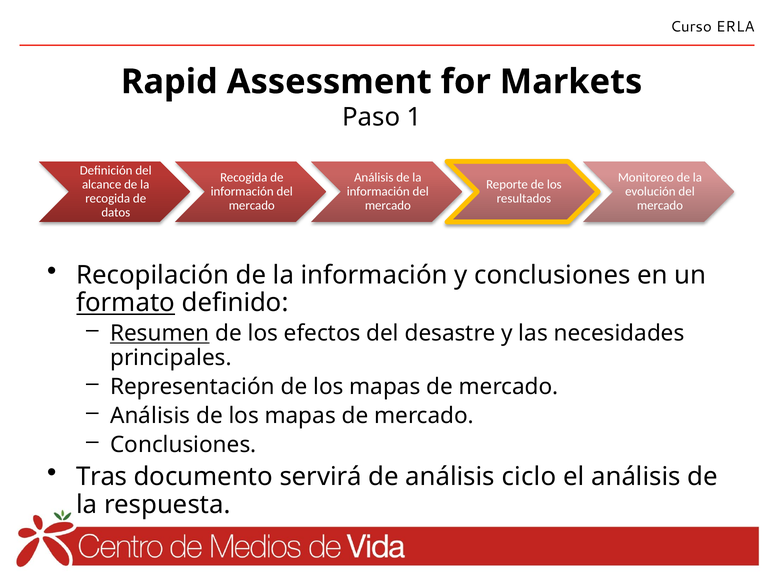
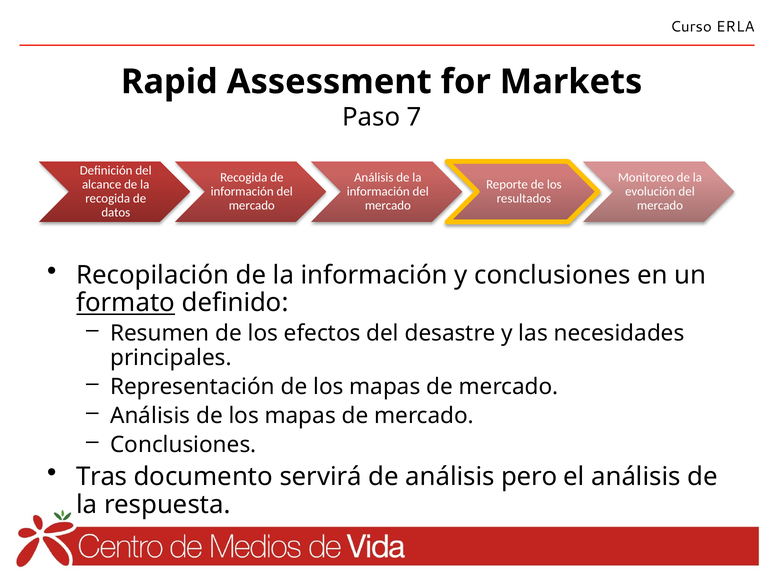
1: 1 -> 7 (414, 117)
Resumen underline: present -> none (160, 333)
ciclo: ciclo -> pero (529, 476)
